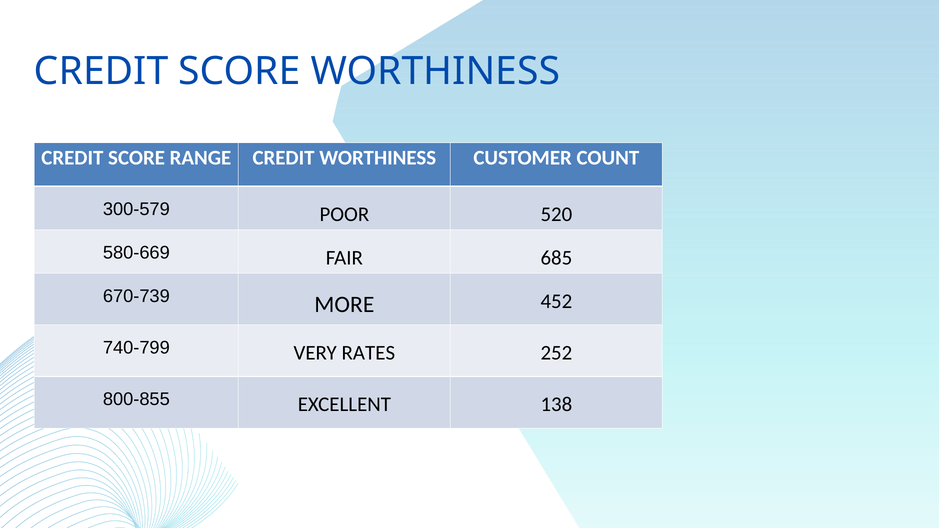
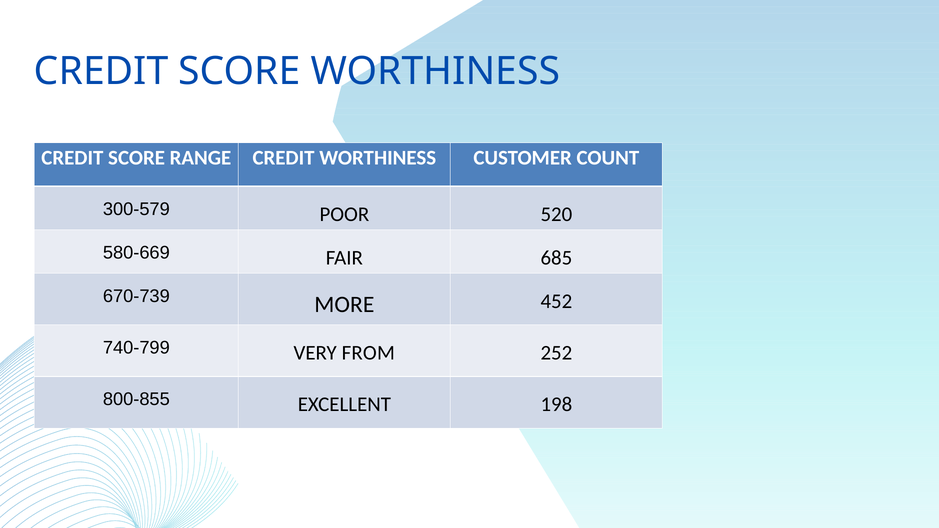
RATES: RATES -> FROM (368, 353)
138: 138 -> 198 (556, 405)
